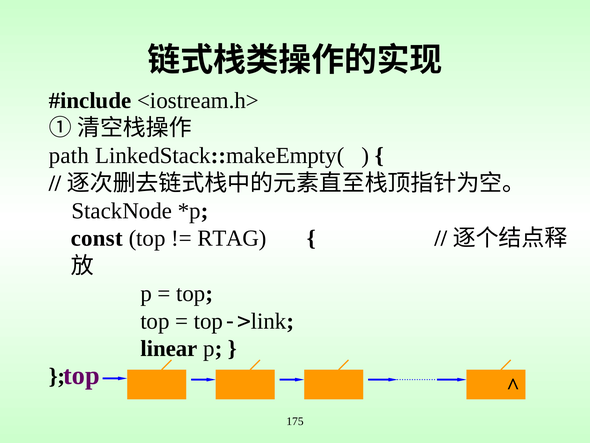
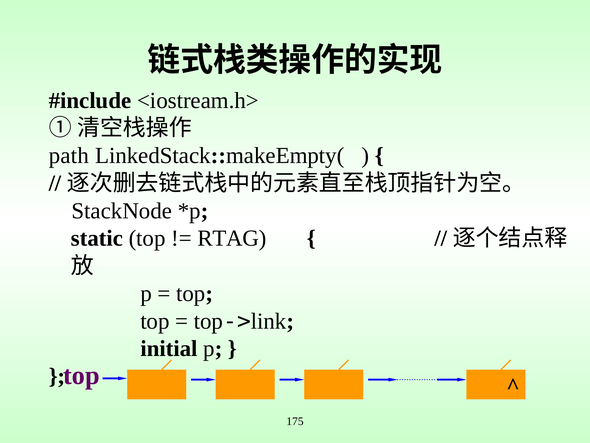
const: const -> static (97, 238)
linear: linear -> initial (169, 348)
